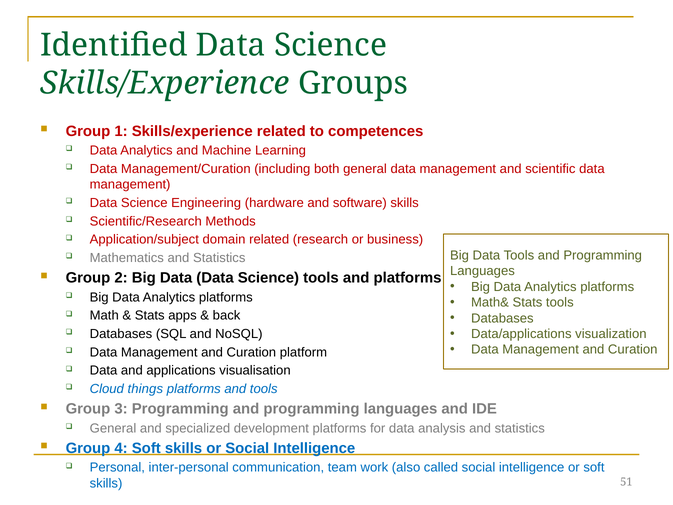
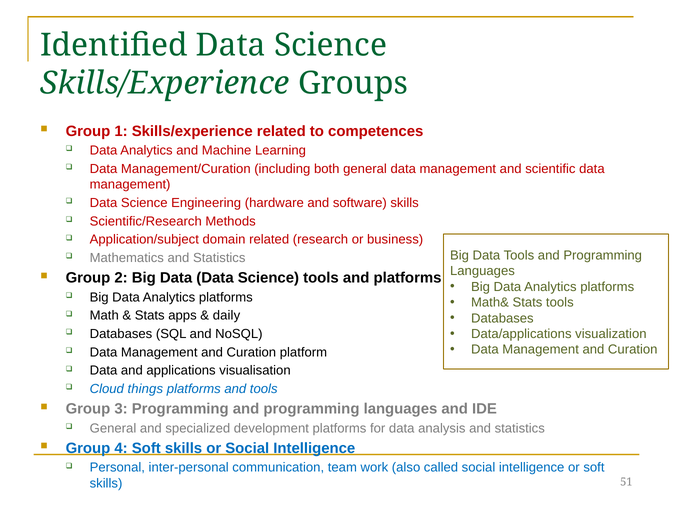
back: back -> daily (226, 315)
